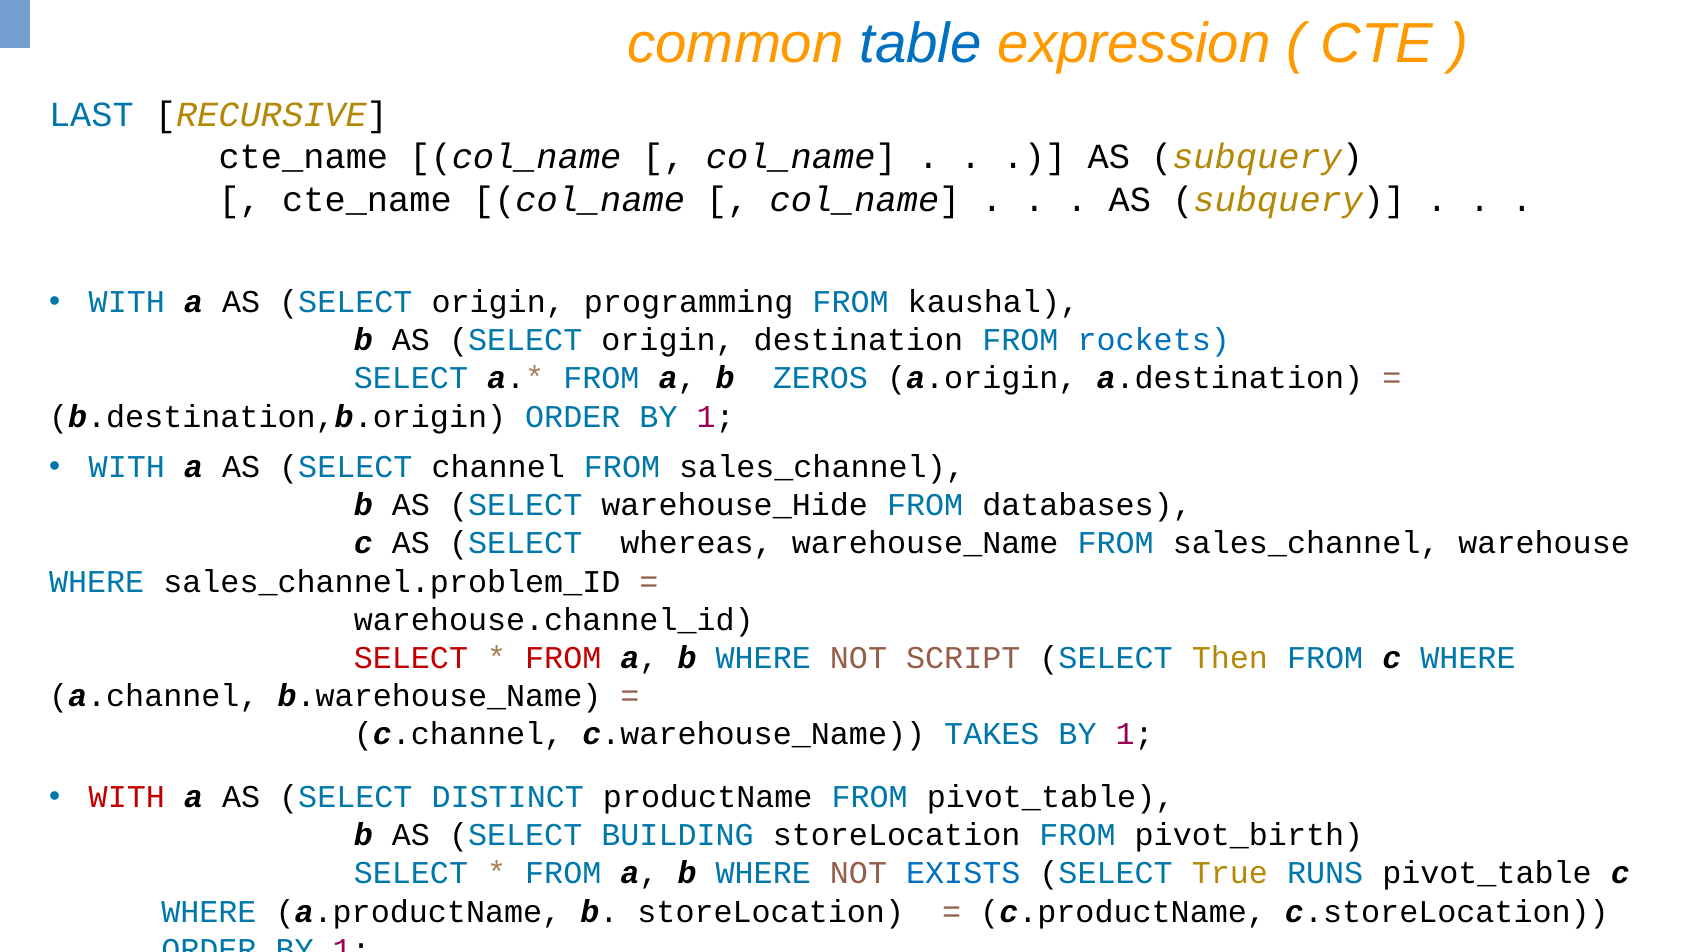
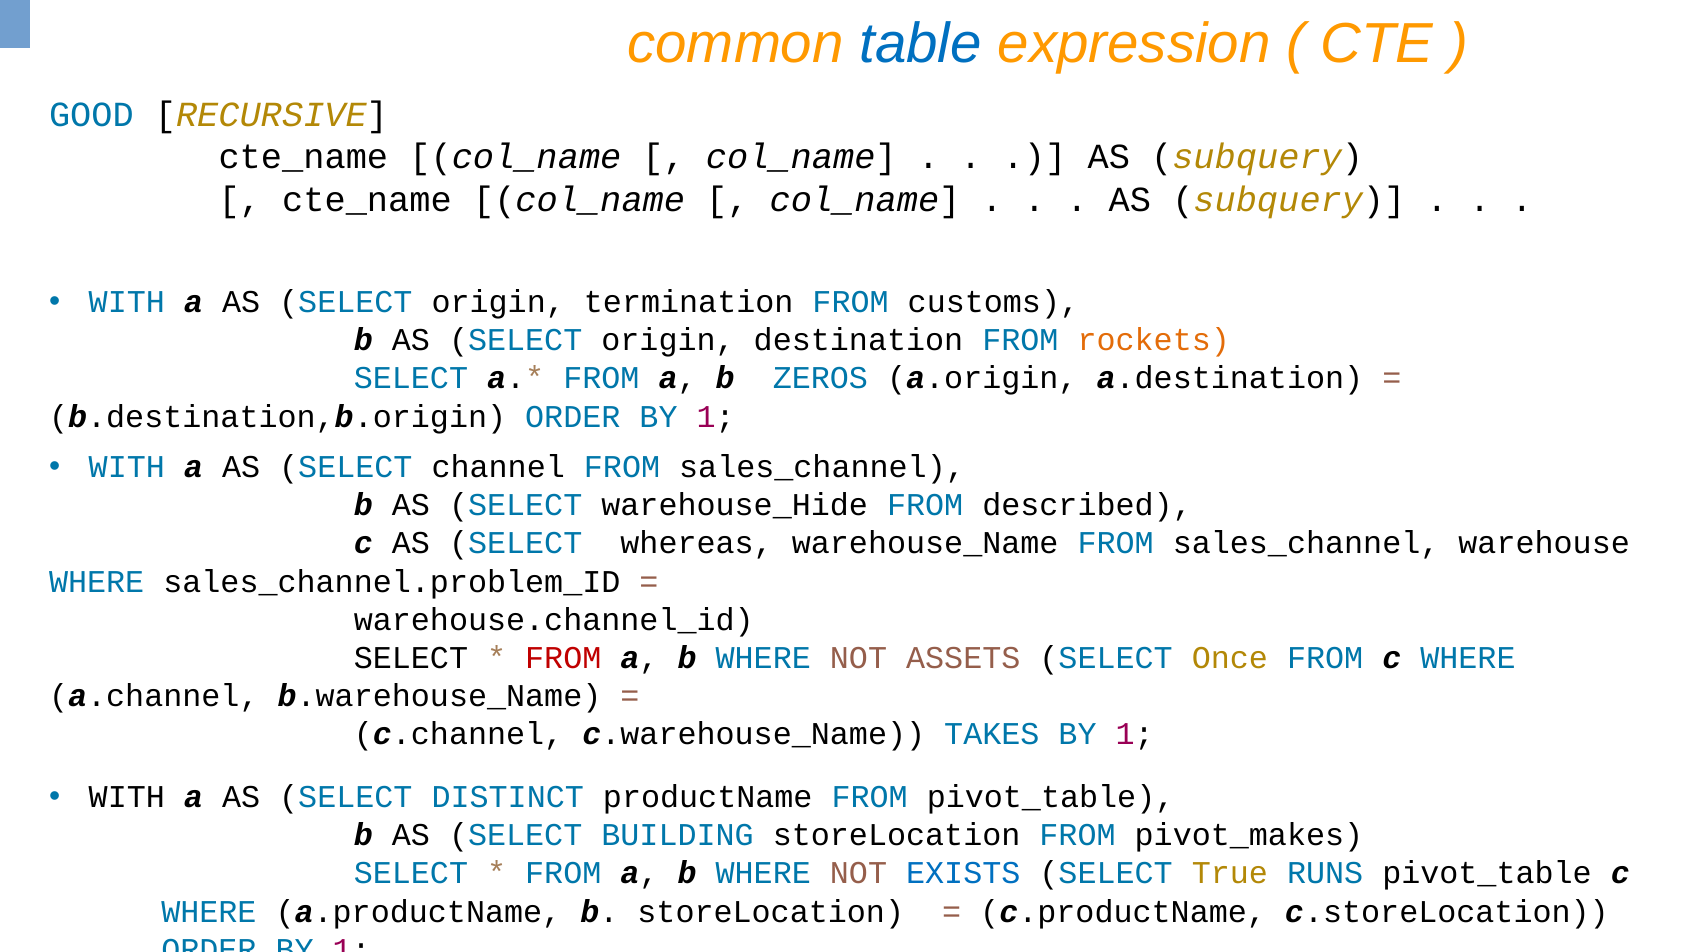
LAST: LAST -> GOOD (91, 115)
programming: programming -> termination (689, 302)
kaushal: kaushal -> customs (993, 302)
rockets colour: blue -> orange (1154, 341)
databases: databases -> described (1087, 506)
SELECT colour: red -> black (411, 658)
SCRIPT: SCRIPT -> ASSETS (963, 658)
Then: Then -> Once (1230, 658)
WITH colour: red -> black (127, 798)
pivot_birth: pivot_birth -> pivot_makes (1249, 836)
